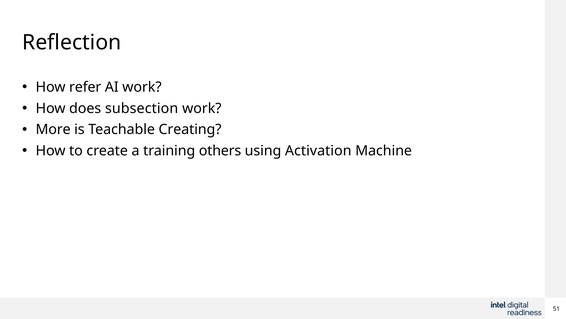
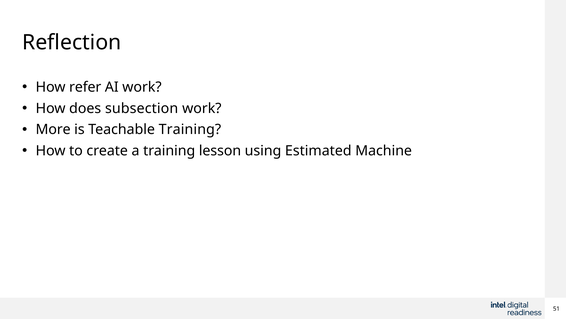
Teachable Creating: Creating -> Training (190, 129)
others: others -> lesson (220, 151)
Activation: Activation -> Estimated (318, 151)
